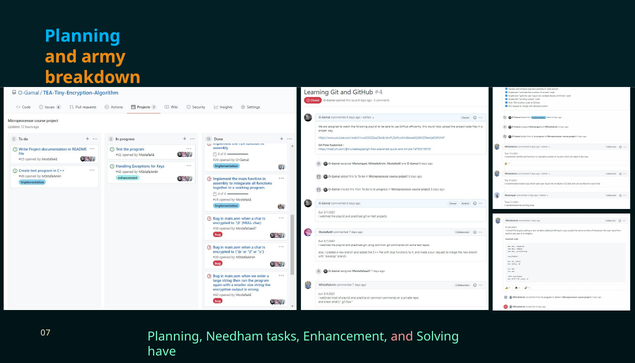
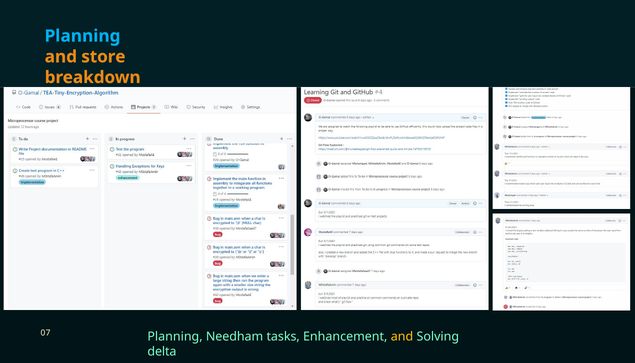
army: army -> store (103, 57)
and colour: pink -> yellow (402, 336)
have: have -> delta (162, 351)
